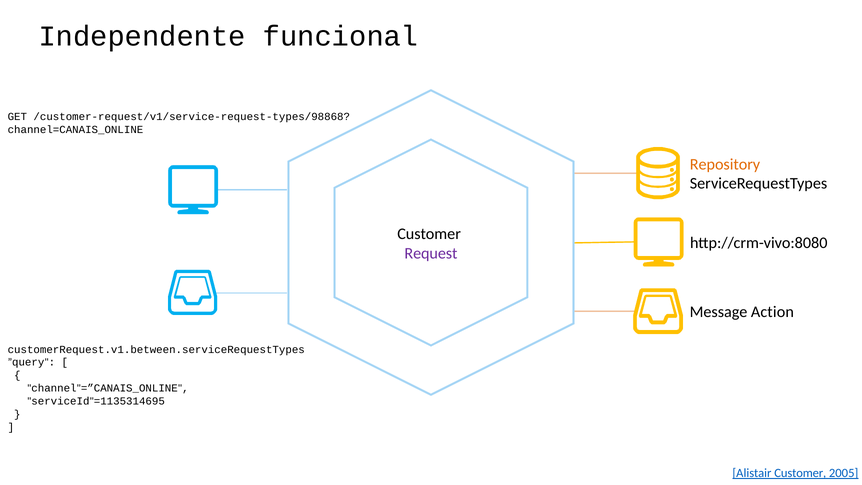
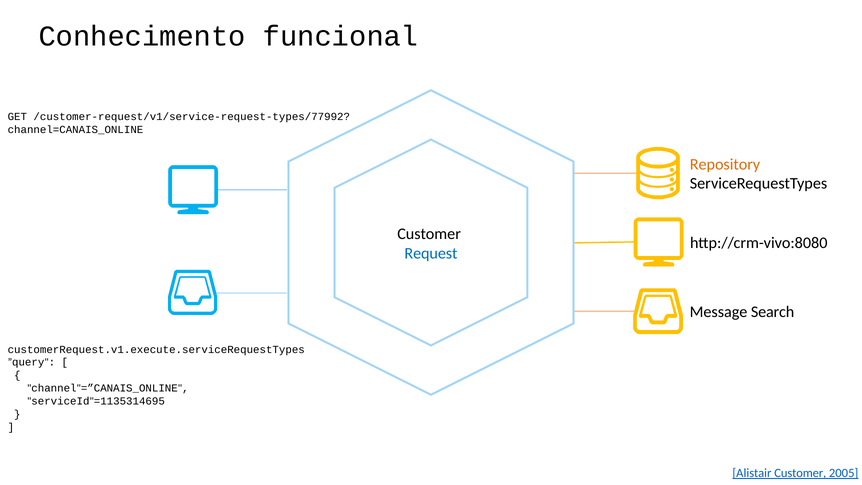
Independente: Independente -> Conhecimento (142, 36)
/customer-request/v1/service-request-types/98868: /customer-request/v1/service-request-types/98868 -> /customer-request/v1/service-request-types/77992 (192, 117)
Request colour: purple -> blue (431, 253)
Action: Action -> Search (773, 312)
customerRequest.v1.between.serviceRequestTypes: customerRequest.v1.between.serviceRequestTypes -> customerRequest.v1.execute.serviceRequestTypes (156, 349)
